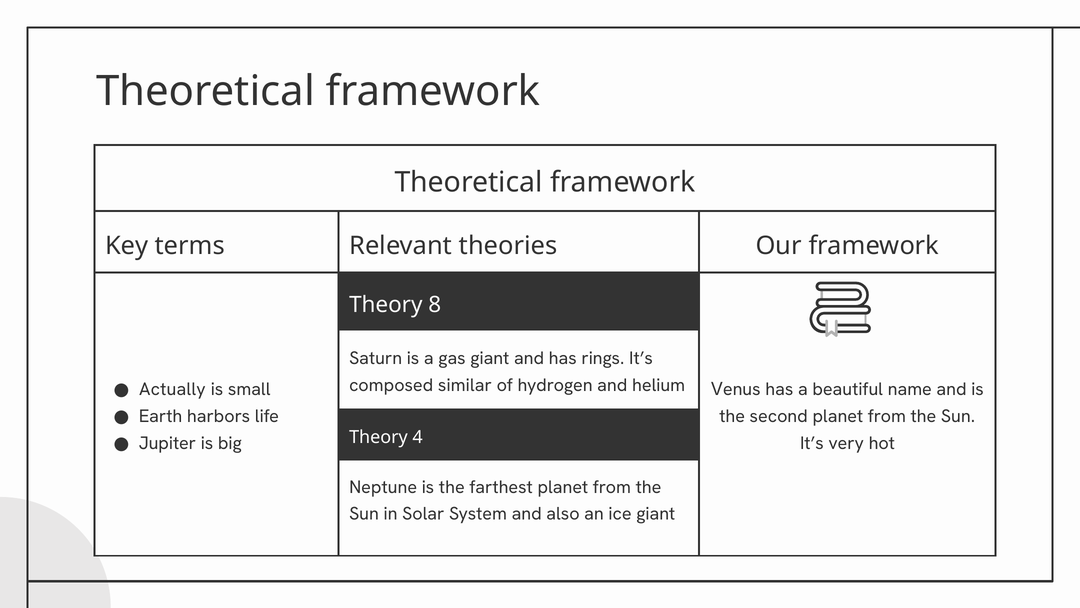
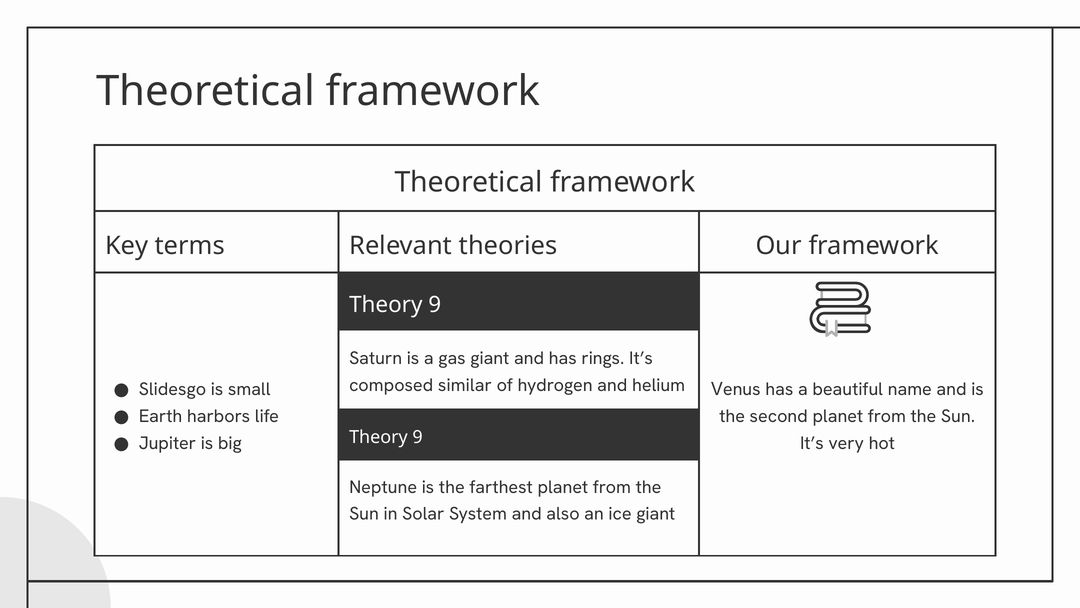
8: 8 -> 9 (435, 305)
Actually: Actually -> Slidesgo (172, 389)
4: 4 -> 9 (418, 437)
